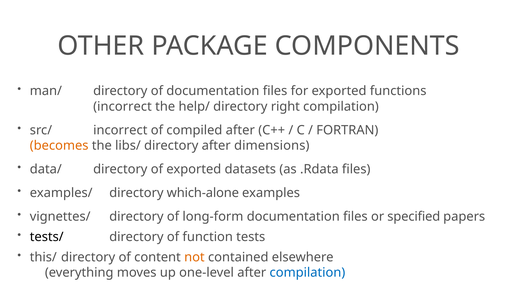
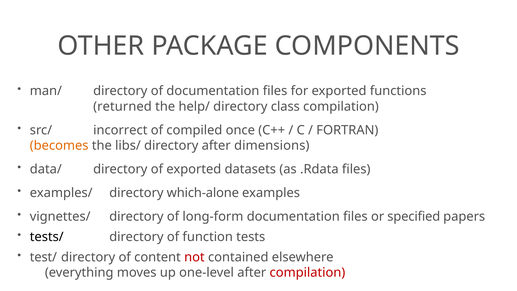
incorrect: incorrect -> returned (122, 106)
right: right -> class (285, 106)
compiled after: after -> once (240, 130)
this/: this/ -> test/ (43, 257)
not colour: orange -> red (194, 257)
compilation colour: blue -> red (307, 273)
